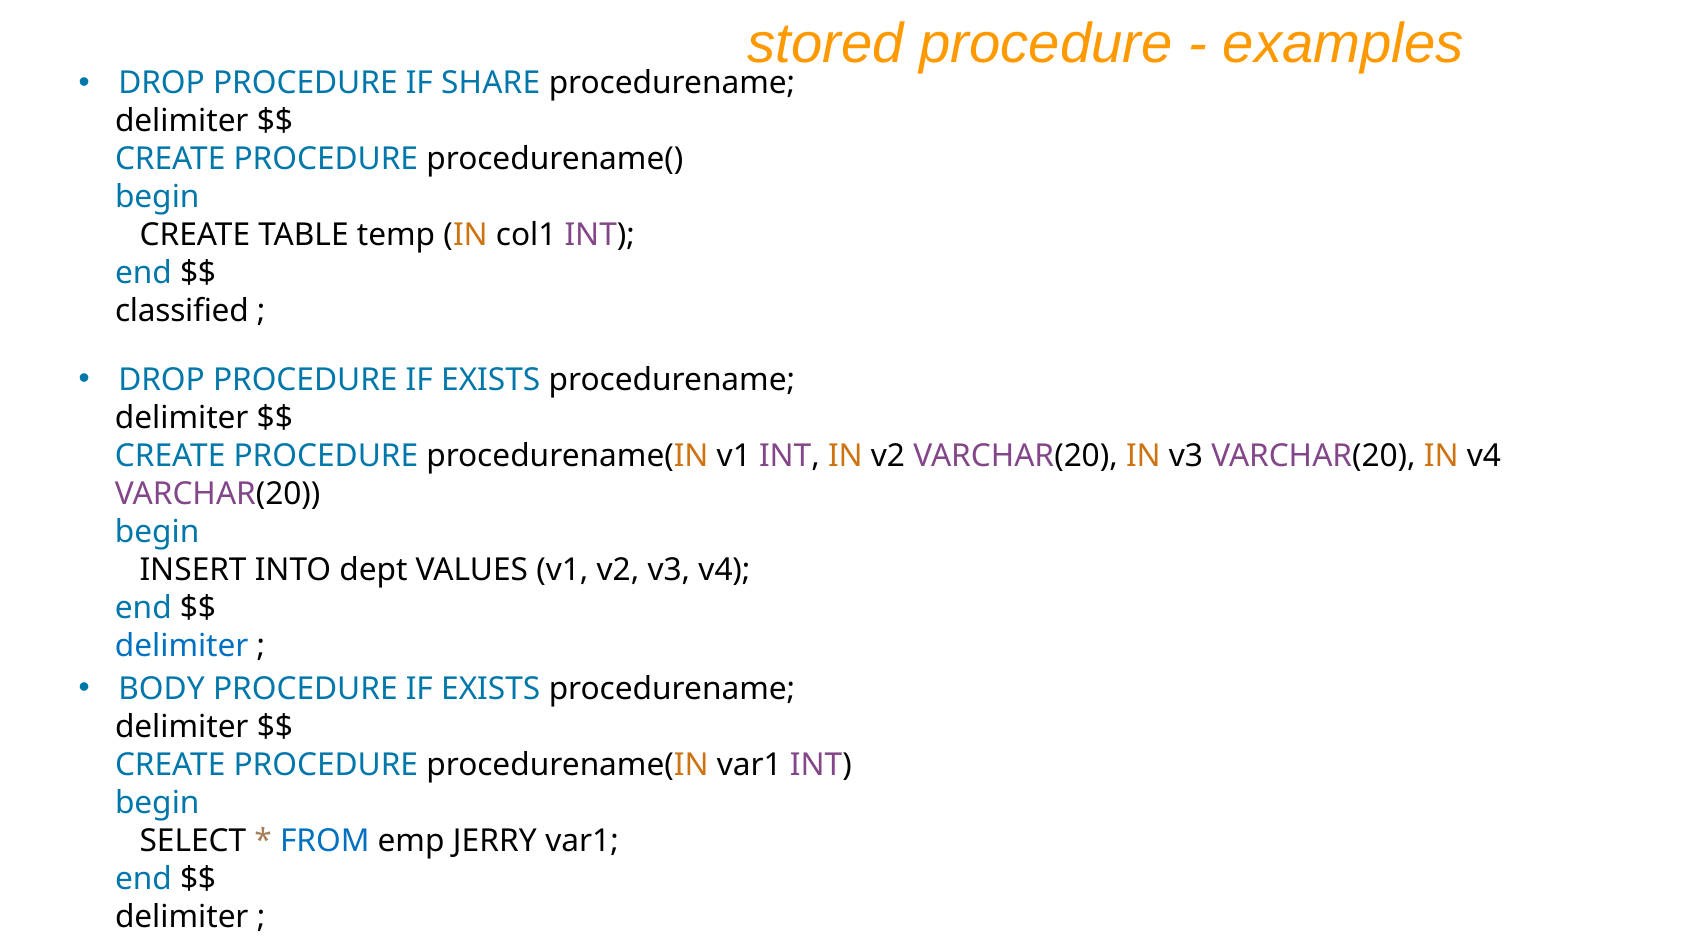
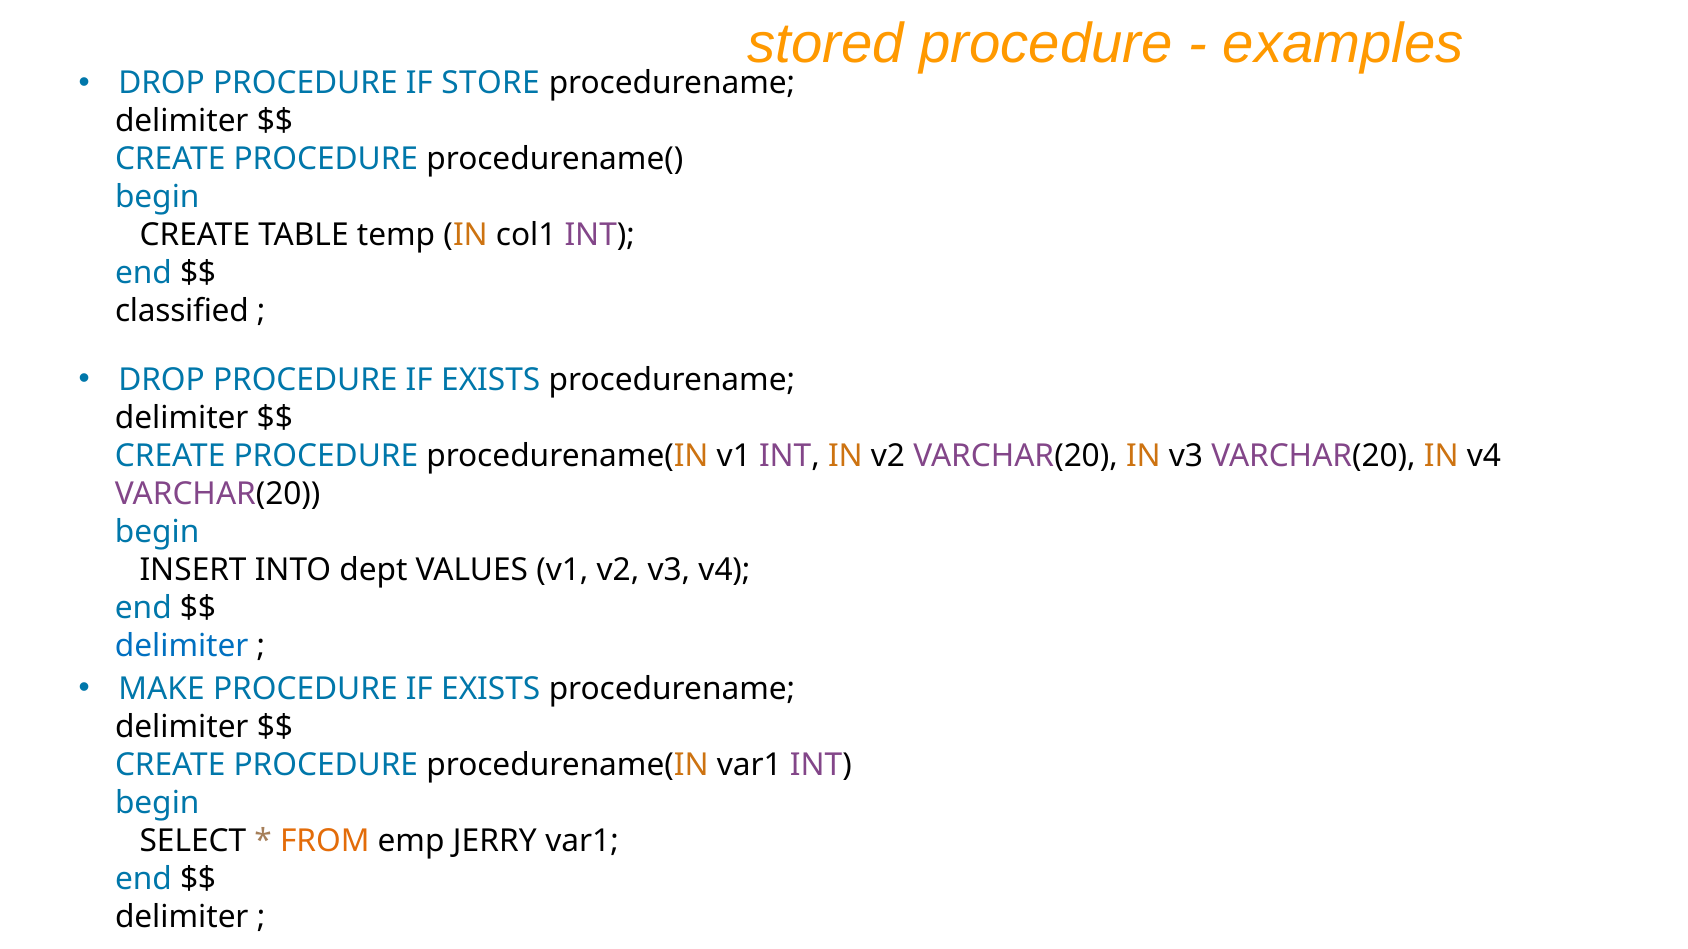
SHARE: SHARE -> STORE (491, 83)
BODY: BODY -> MAKE (162, 689)
FROM colour: blue -> orange (325, 841)
